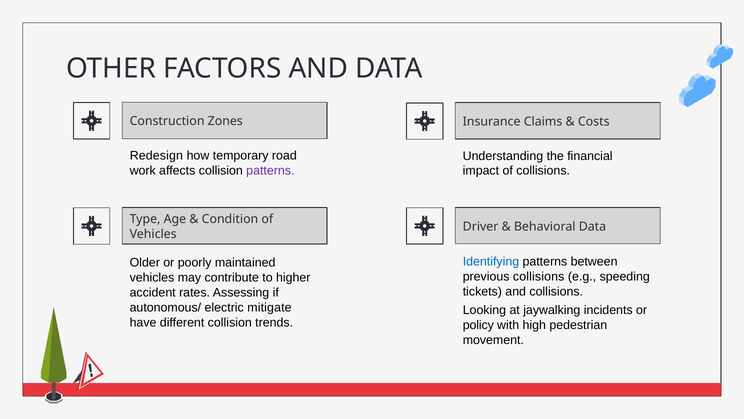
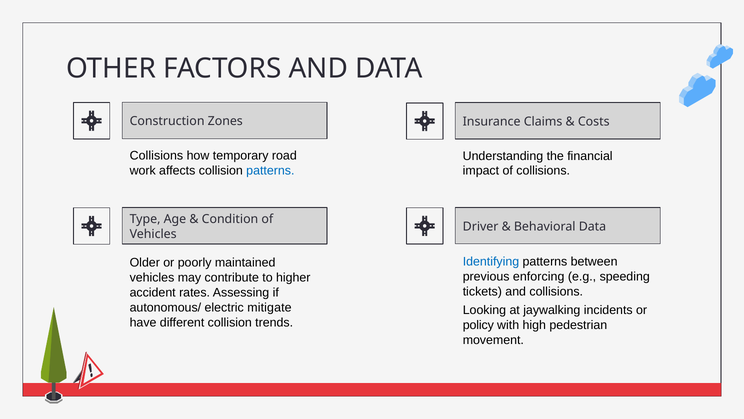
Redesign: Redesign -> Collisions (156, 156)
patterns colour: purple -> blue (270, 170)
previous collisions: collisions -> enforcing (539, 276)
